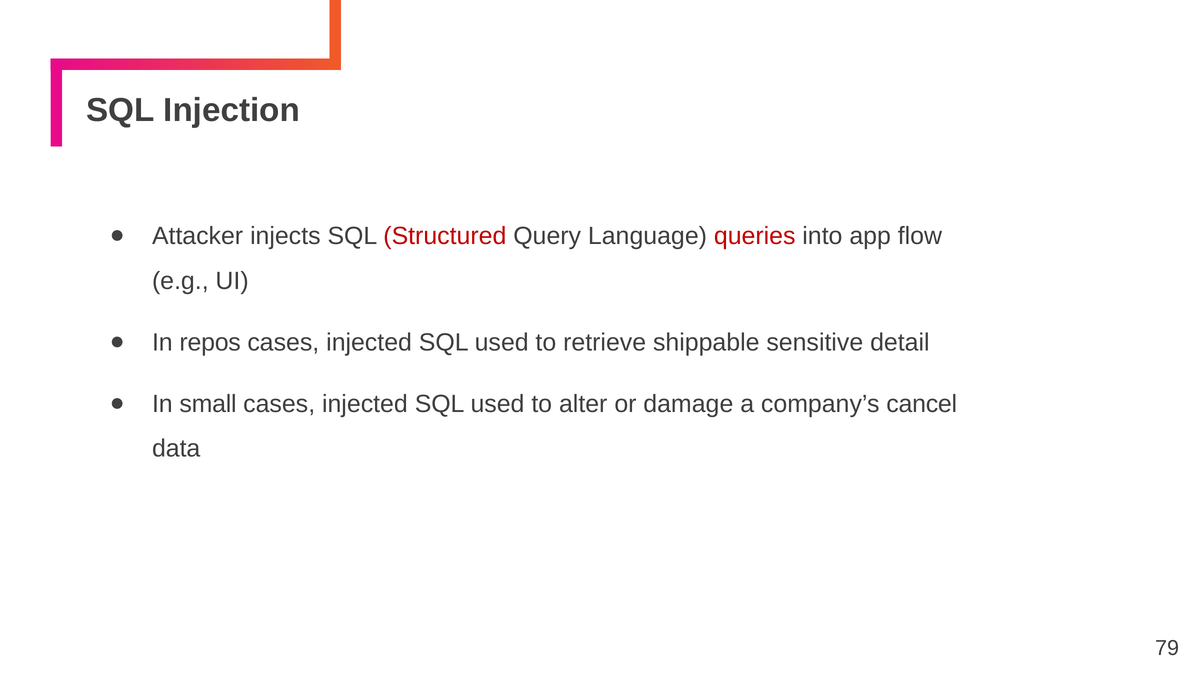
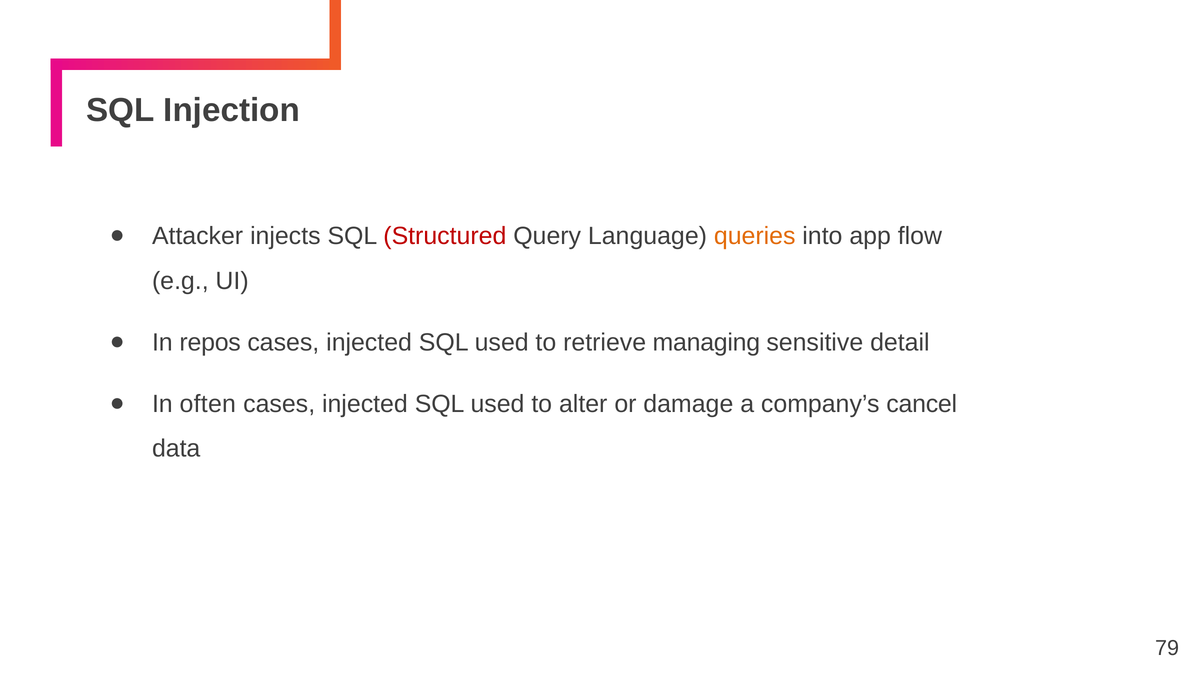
queries colour: red -> orange (755, 236)
shippable: shippable -> managing (706, 342)
small: small -> often (208, 404)
